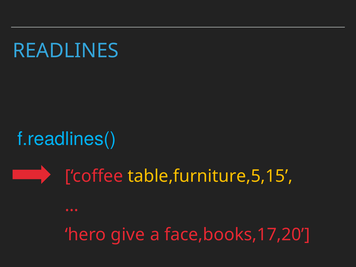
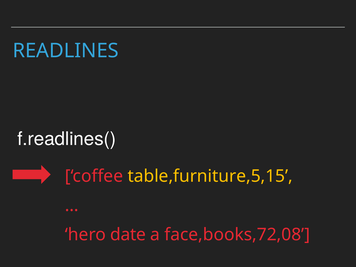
f.readlines( colour: light blue -> white (67, 139)
give: give -> date (128, 235)
face,books,17,20: face,books,17,20 -> face,books,72,08 (237, 235)
